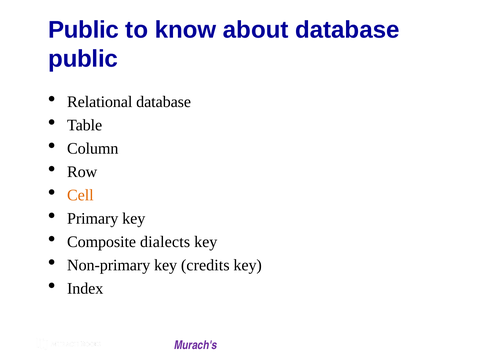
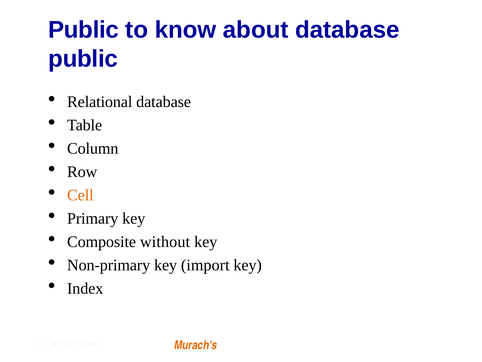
dialects: dialects -> without (165, 241)
credits: credits -> import (205, 265)
Murach's colour: purple -> orange (195, 345)
